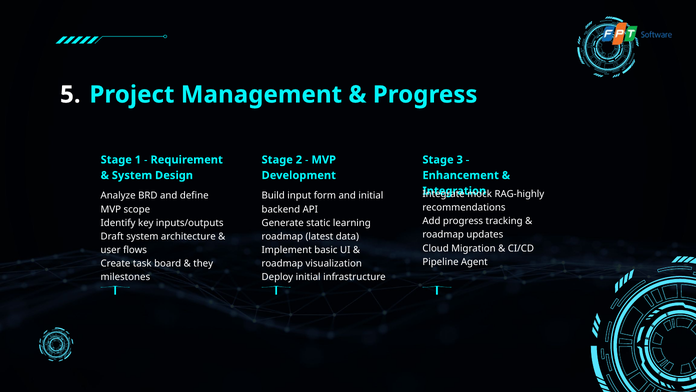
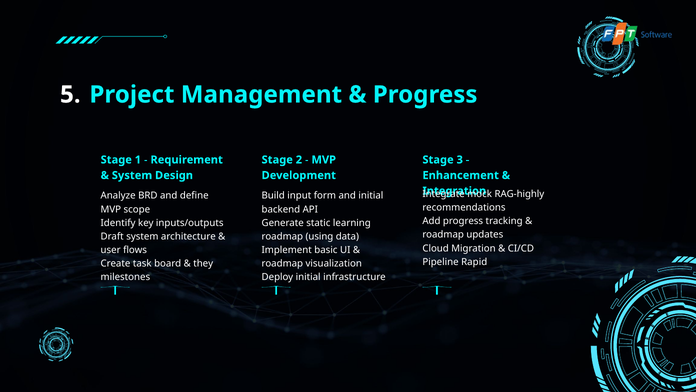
latest: latest -> using (319, 236)
Agent: Agent -> Rapid (474, 262)
